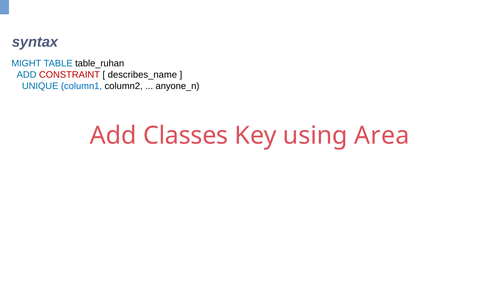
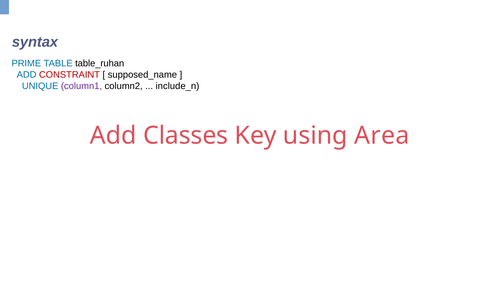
MIGHT: MIGHT -> PRIME (26, 64)
describes_name: describes_name -> supposed_name (142, 75)
column1 colour: blue -> purple (81, 86)
anyone_n: anyone_n -> include_n (177, 86)
